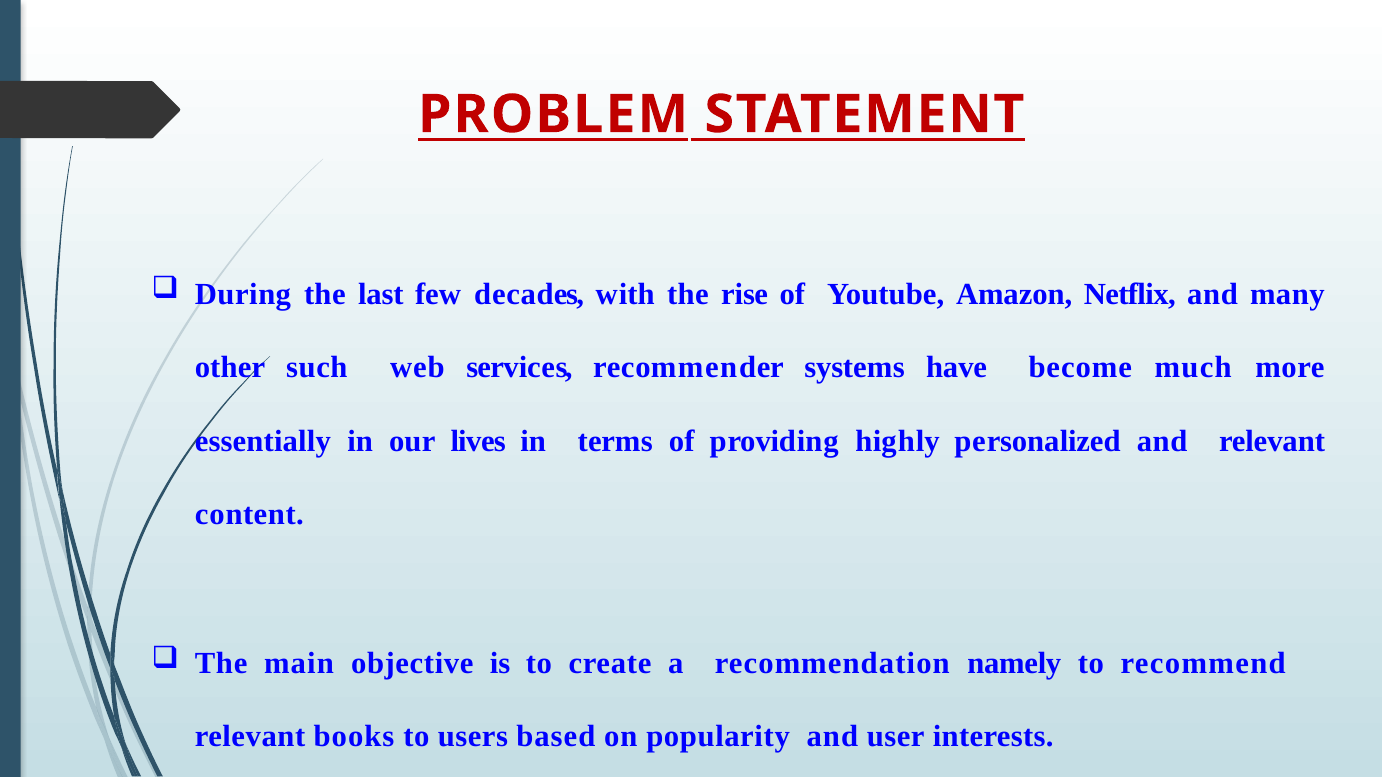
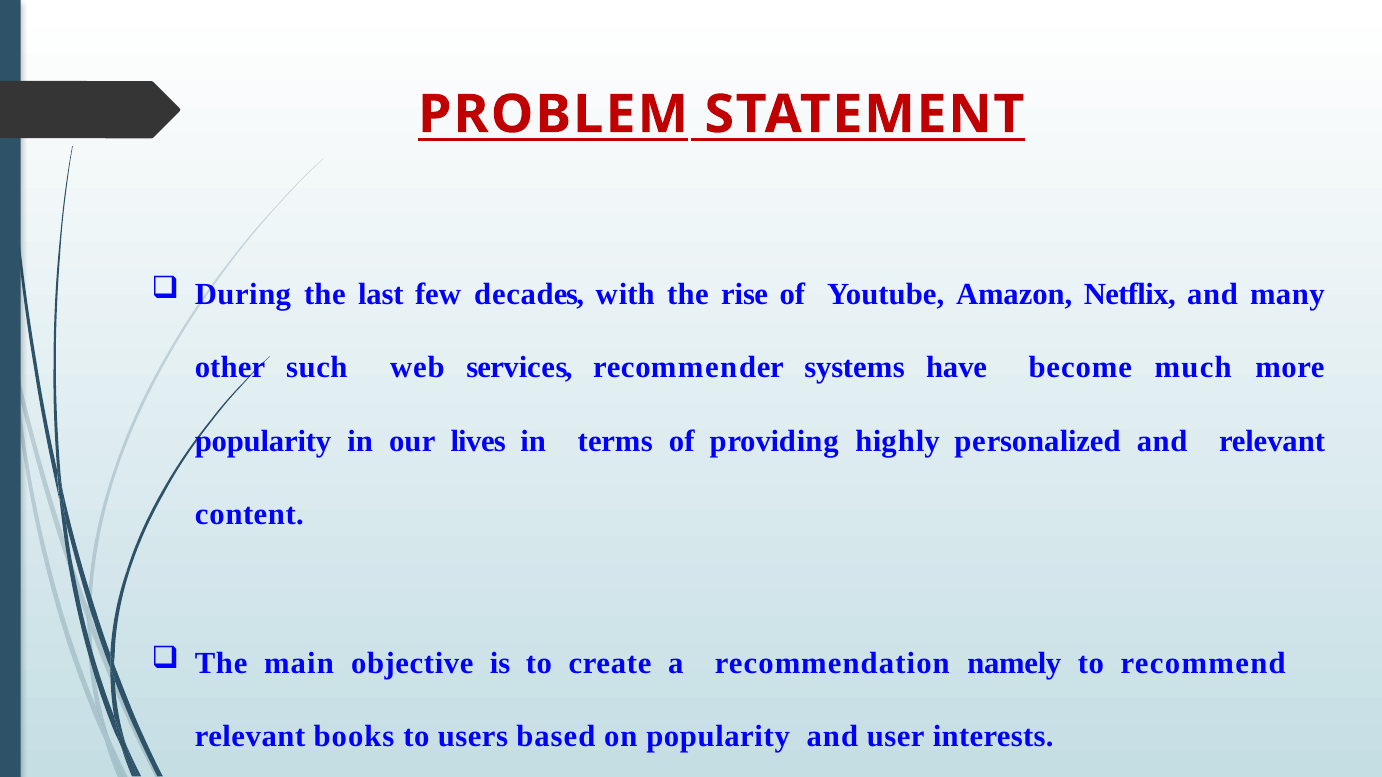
essentially: essentially -> popularity (263, 441)
